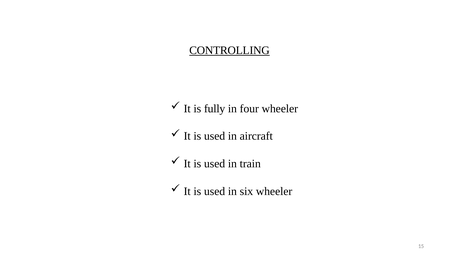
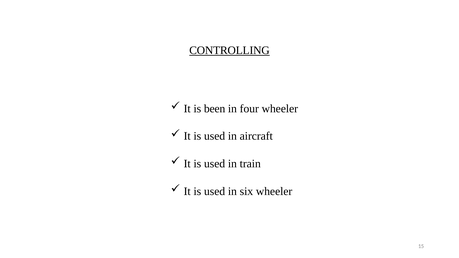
fully: fully -> been (215, 109)
